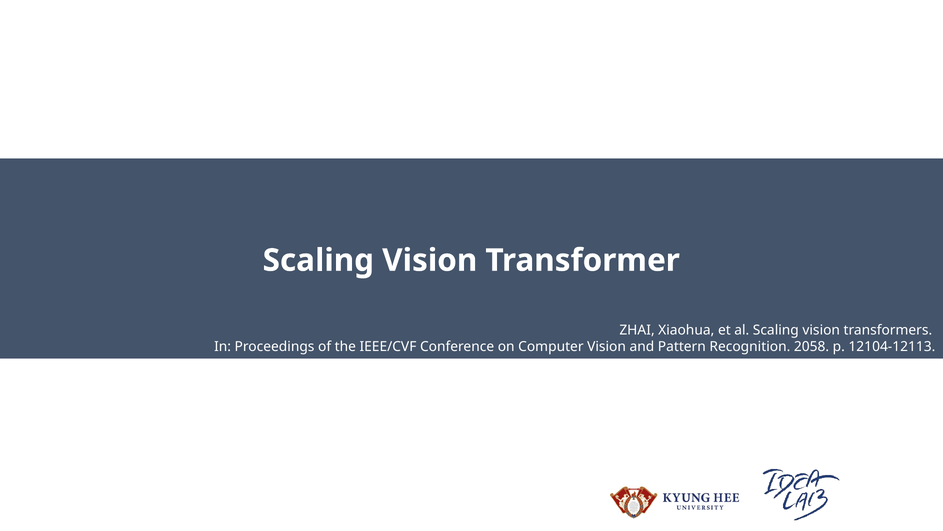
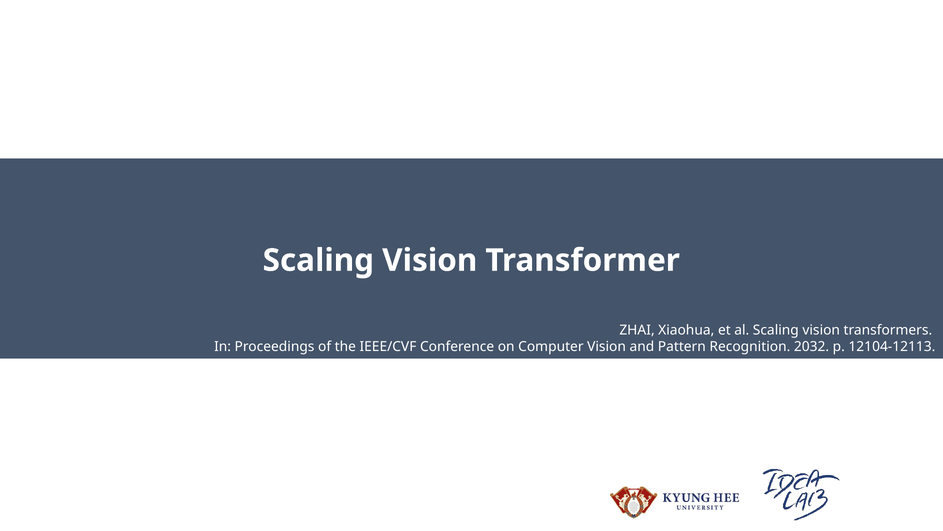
2058: 2058 -> 2032 (812, 346)
